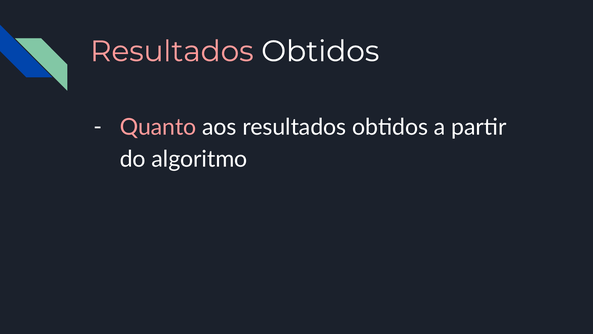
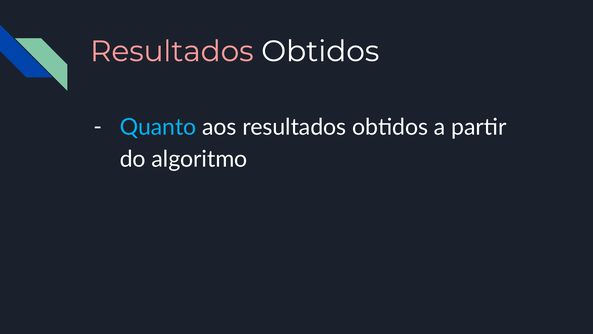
Quanto colour: pink -> light blue (158, 127)
